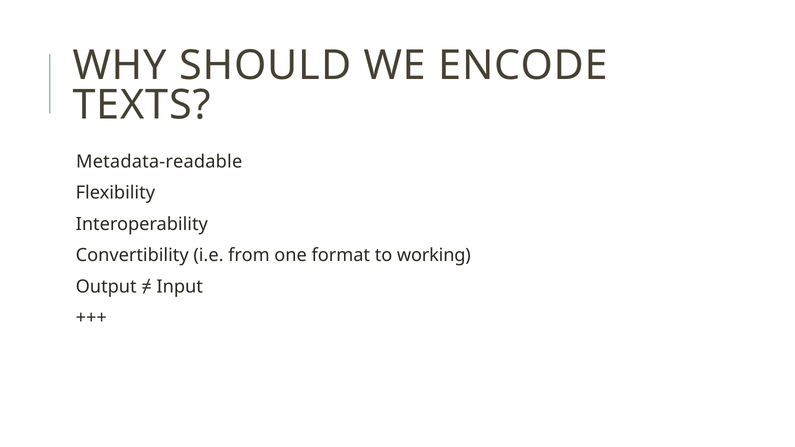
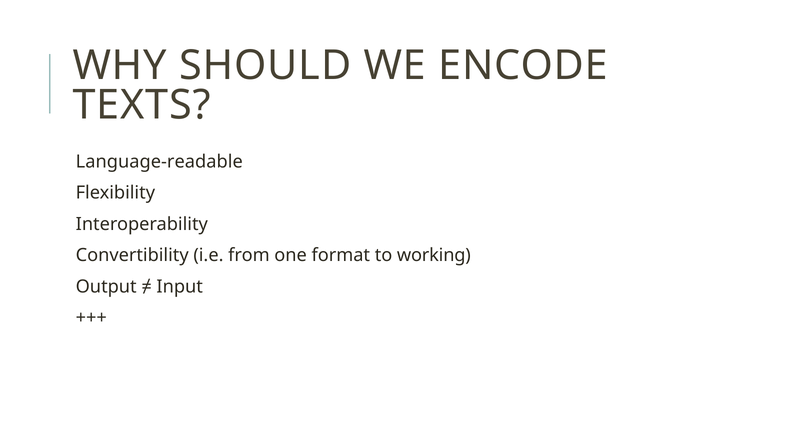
Metadata-readable: Metadata-readable -> Language-readable (159, 162)
